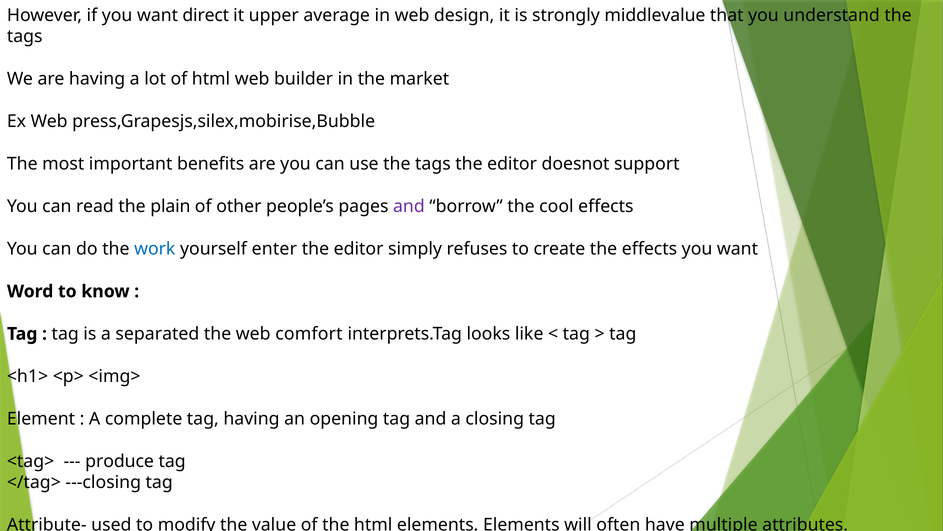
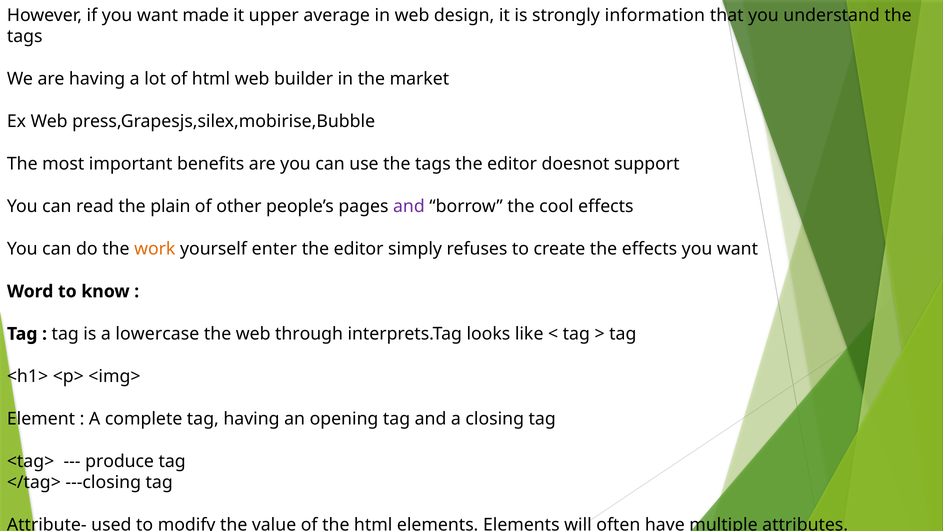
direct: direct -> made (206, 15)
middlevalue: middlevalue -> information (655, 15)
work colour: blue -> orange (155, 249)
separated: separated -> lowercase (157, 334)
comfort: comfort -> through (309, 334)
